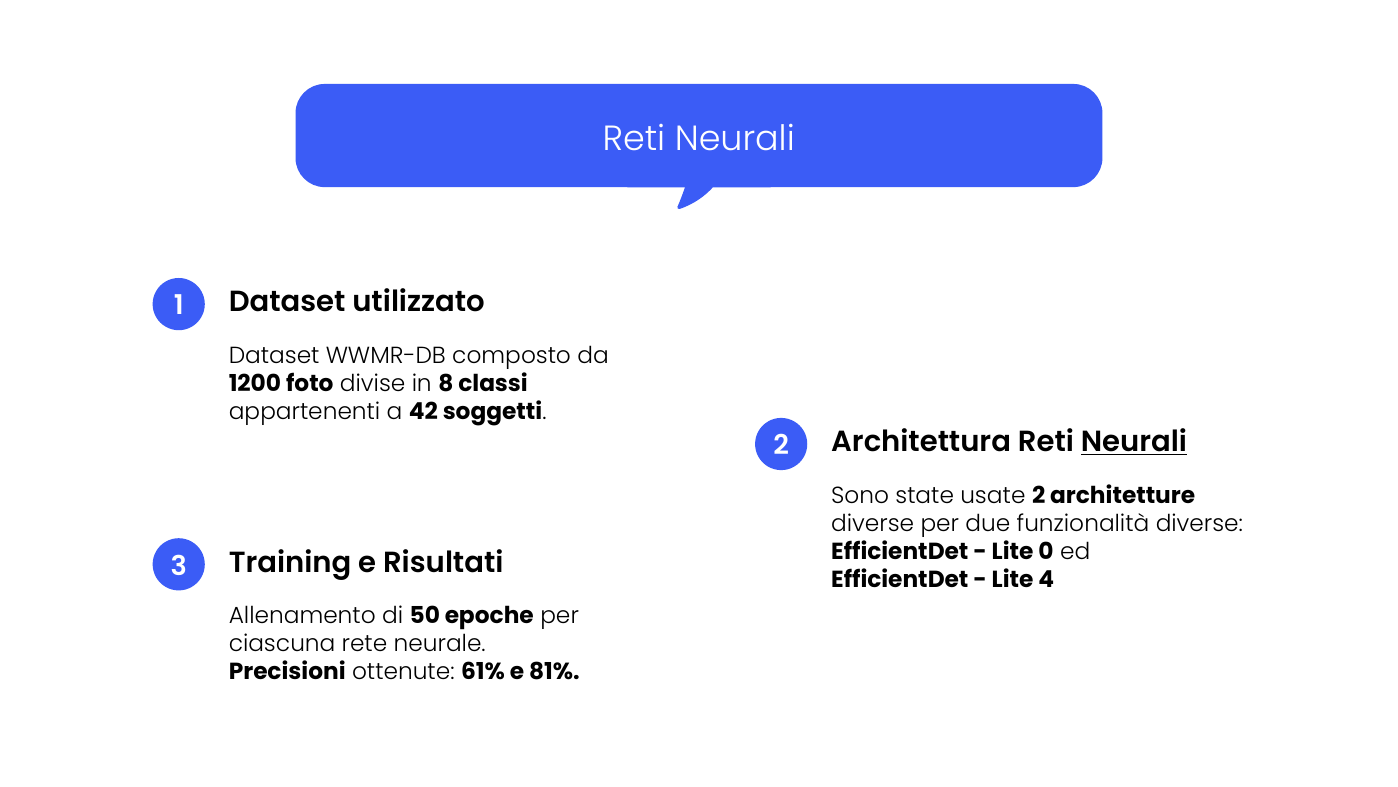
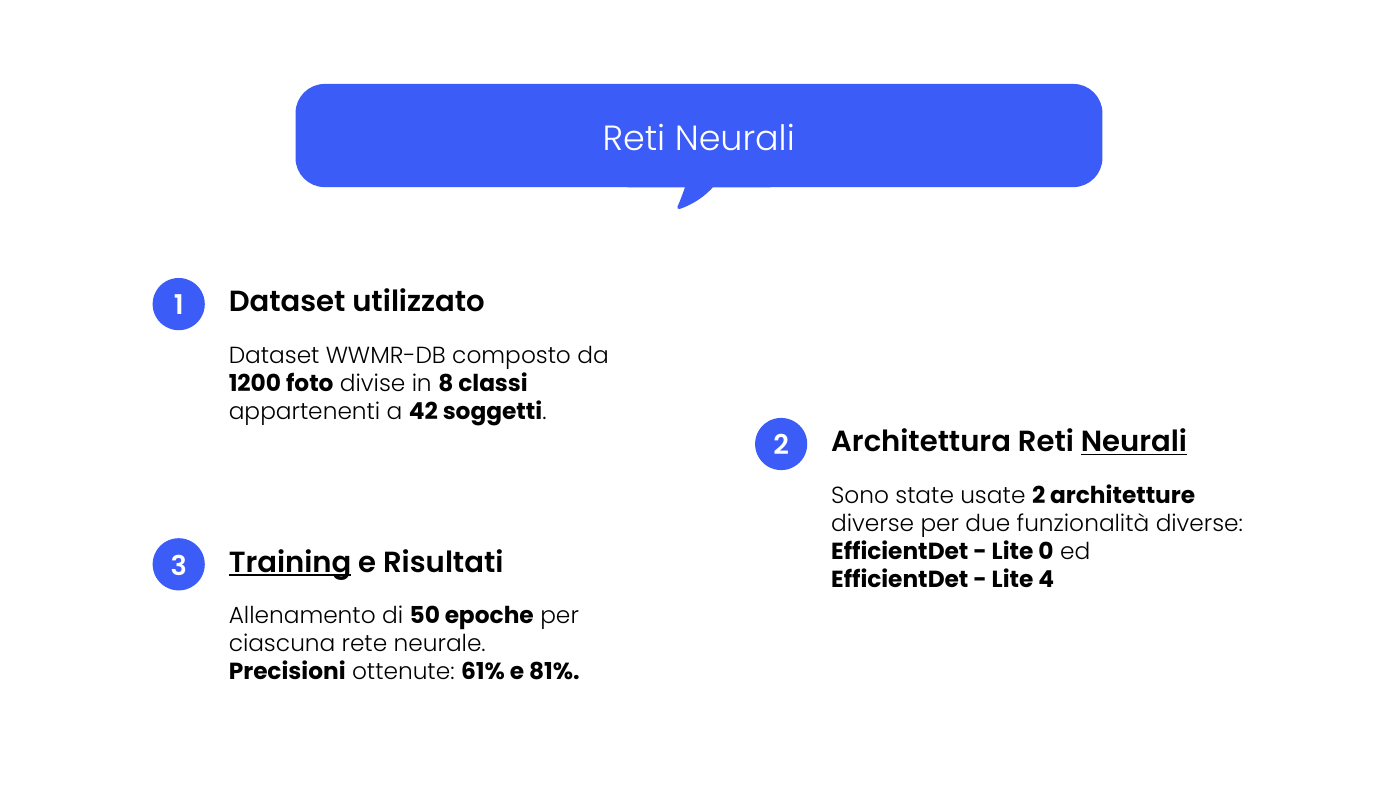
Training underline: none -> present (290, 562)
